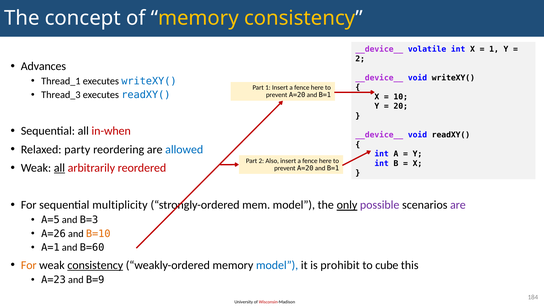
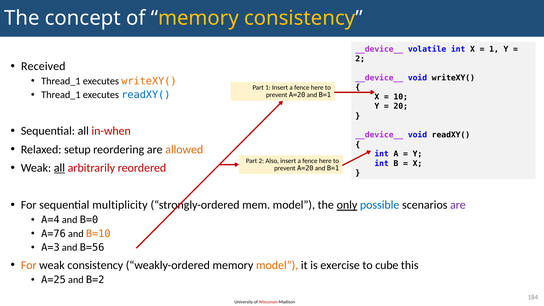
Advances: Advances -> Received (43, 66)
writeXY( colour: blue -> orange (149, 81)
Thread_3: Thread_3 -> Thread_1 (61, 95)
party: party -> setup (77, 149)
allowed colour: blue -> orange (184, 149)
possible colour: purple -> blue (380, 205)
A=5: A=5 -> A=4 (50, 220)
B=3: B=3 -> B=0 (89, 220)
A=26: A=26 -> A=76 (54, 234)
A=1: A=1 -> A=3 (50, 248)
B=60: B=60 -> B=56 (92, 248)
consistency underline: present -> none (95, 265)
model colour: blue -> orange (277, 265)
prohibit: prohibit -> exercise (340, 265)
A=23: A=23 -> A=25 (54, 280)
B=9: B=9 -> B=2 (95, 280)
